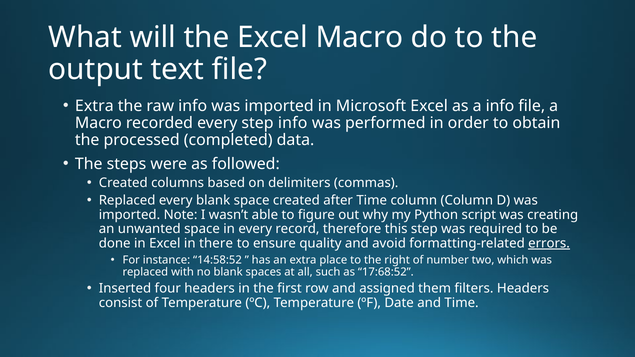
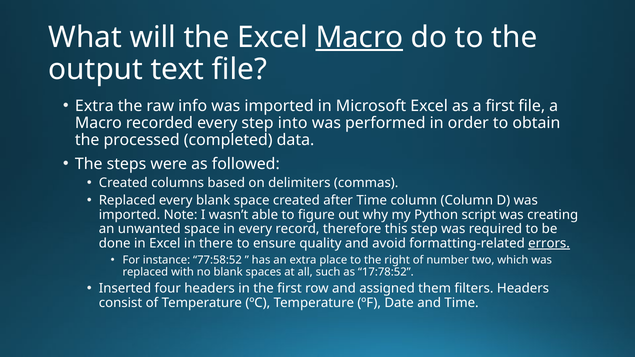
Macro underline: none -> present (359, 37)
a info: info -> first (500, 106)
step info: info -> into (293, 123)
14:58:52: 14:58:52 -> 77:58:52 (217, 260)
17:68:52: 17:68:52 -> 17:78:52 (386, 272)
